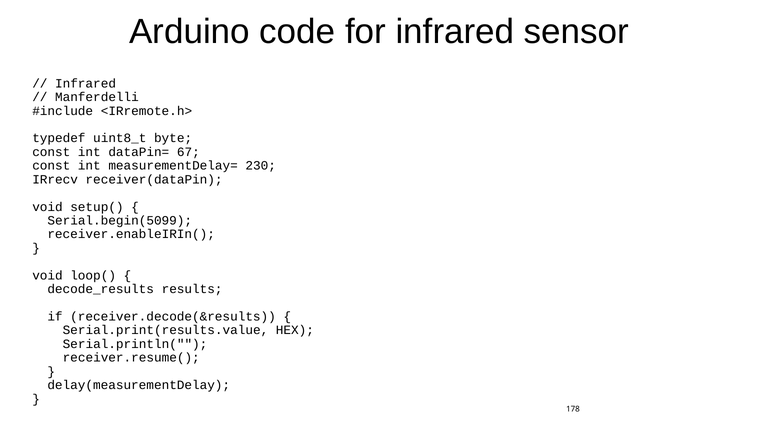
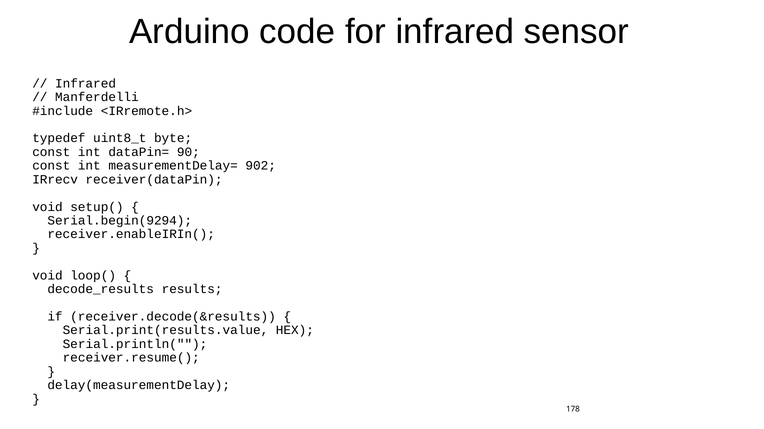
67: 67 -> 90 (188, 152)
230: 230 -> 902 (261, 166)
Serial.begin(5099: Serial.begin(5099 -> Serial.begin(9294 (120, 221)
